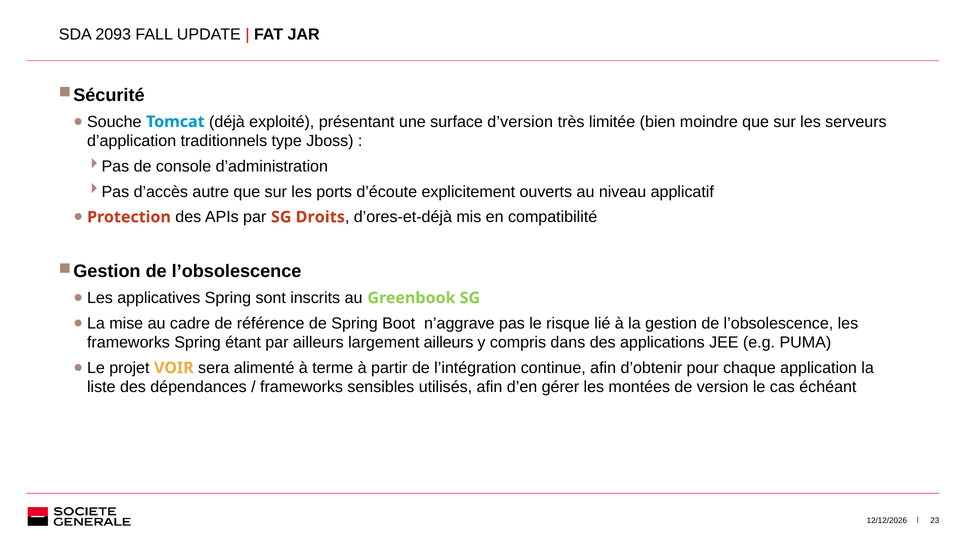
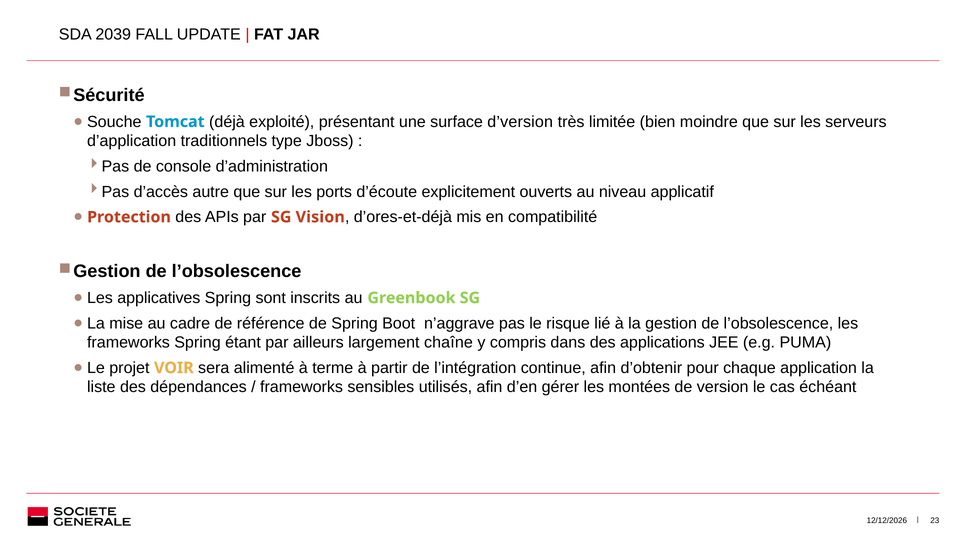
2093: 2093 -> 2039 (113, 35)
Droits: Droits -> Vision (320, 217)
largement ailleurs: ailleurs -> chaîne (448, 343)
